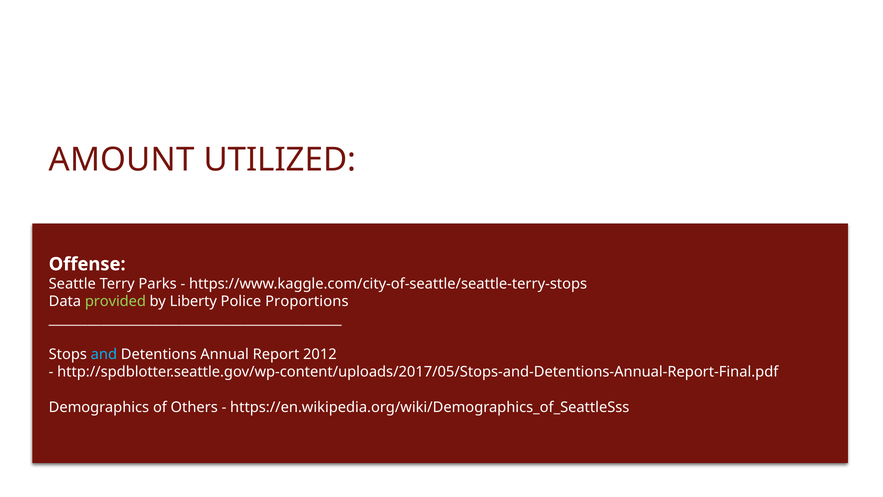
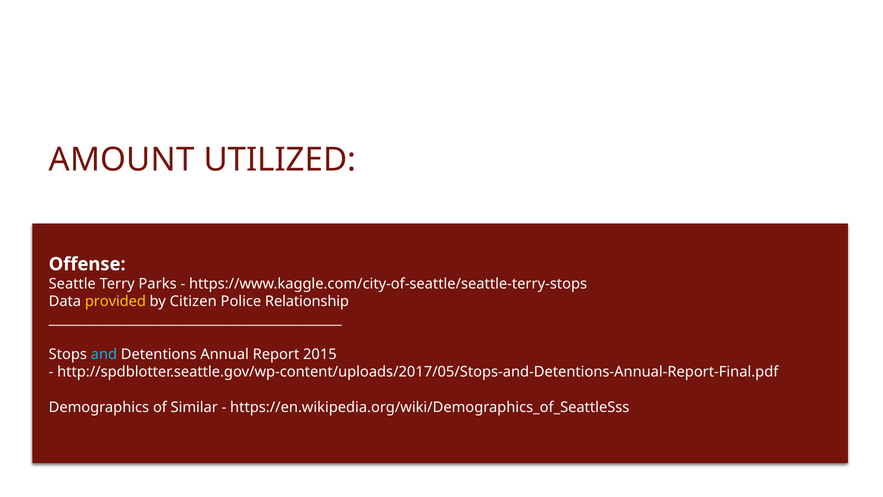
provided colour: light green -> yellow (115, 301)
Liberty: Liberty -> Citizen (193, 301)
Proportions: Proportions -> Relationship (307, 301)
2012: 2012 -> 2015 (320, 354)
Others: Others -> Similar (194, 407)
